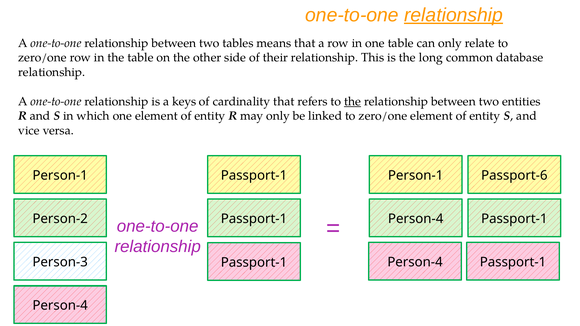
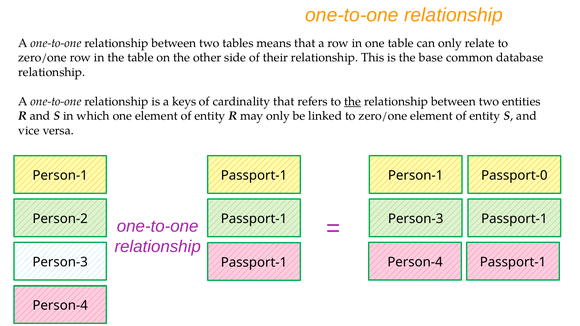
relationship underline: present -> none (454, 15)
long: long -> base (431, 58)
Passport-6: Passport-6 -> Passport-0 (514, 176)
Person-2 Passport-1 Person-4: Person-4 -> Person-3 (416, 219)
